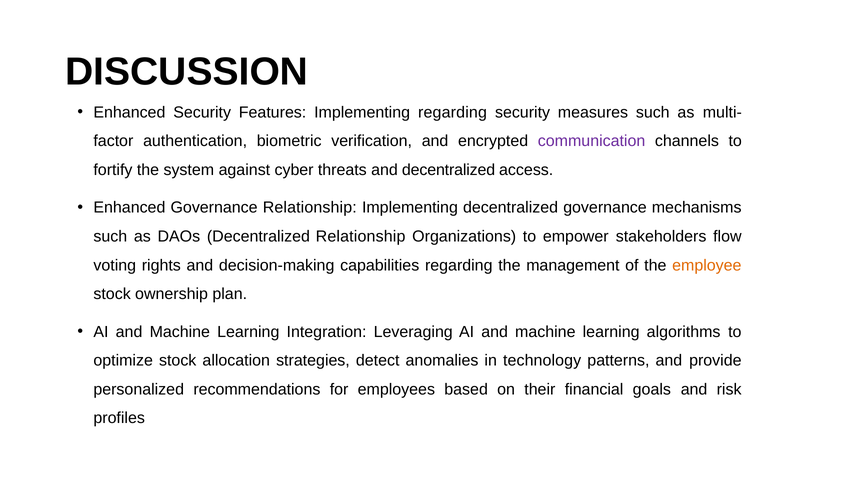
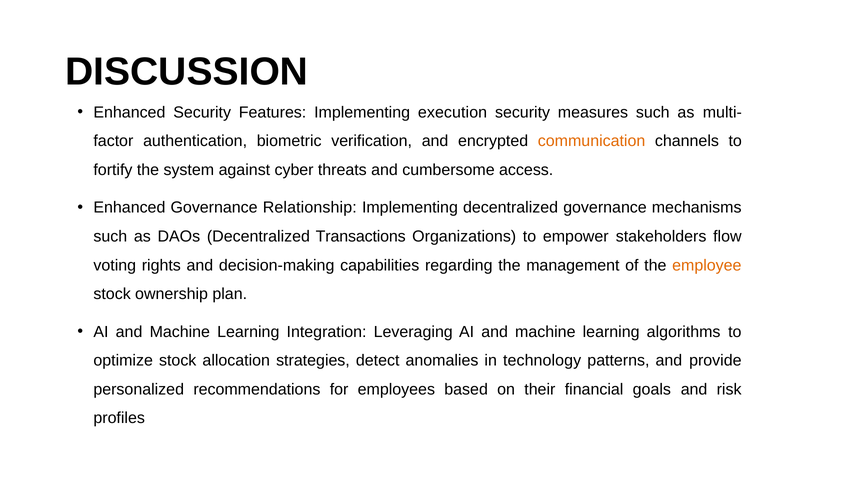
Implementing regarding: regarding -> execution (453, 112)
communication colour: purple -> orange (592, 141)
and decentralized: decentralized -> cumbersome (448, 170)
Decentralized Relationship: Relationship -> Transactions (361, 236)
